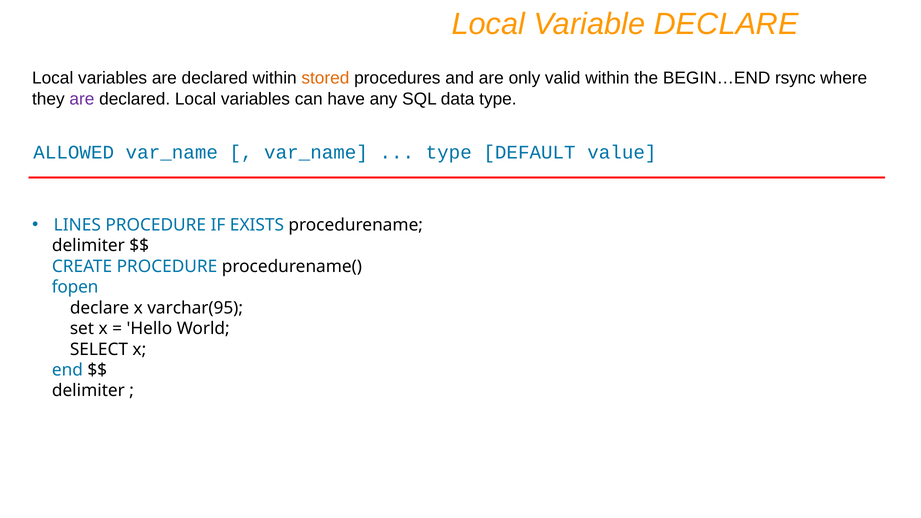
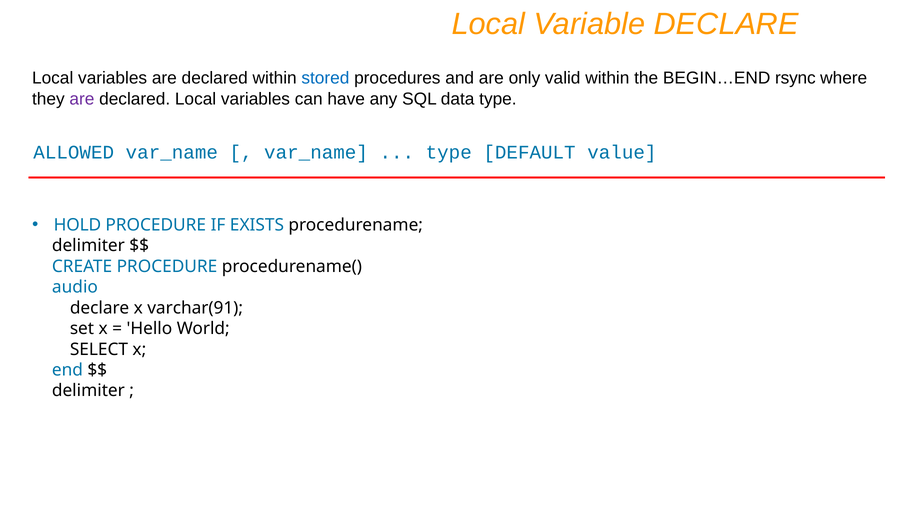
stored colour: orange -> blue (325, 78)
LINES: LINES -> HOLD (77, 225)
fopen: fopen -> audio (75, 287)
varchar(95: varchar(95 -> varchar(91 (195, 308)
